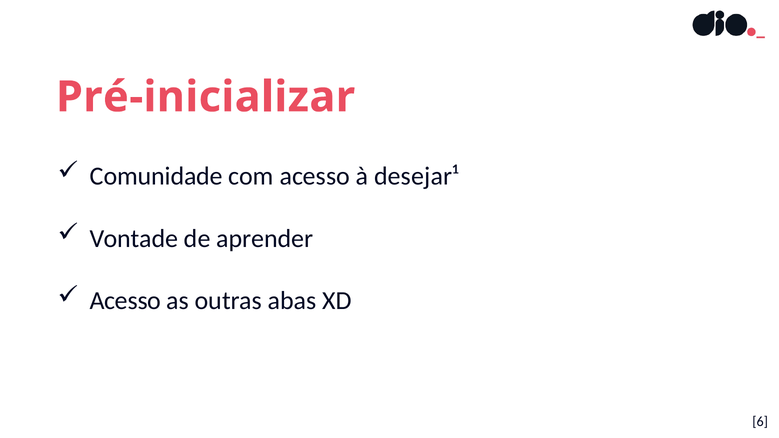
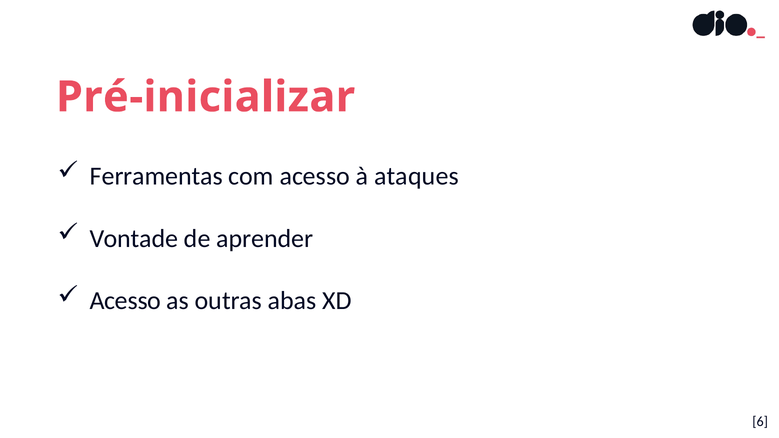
Comunidade: Comunidade -> Ferramentas (156, 176)
desejar¹: desejar¹ -> ataques (416, 176)
